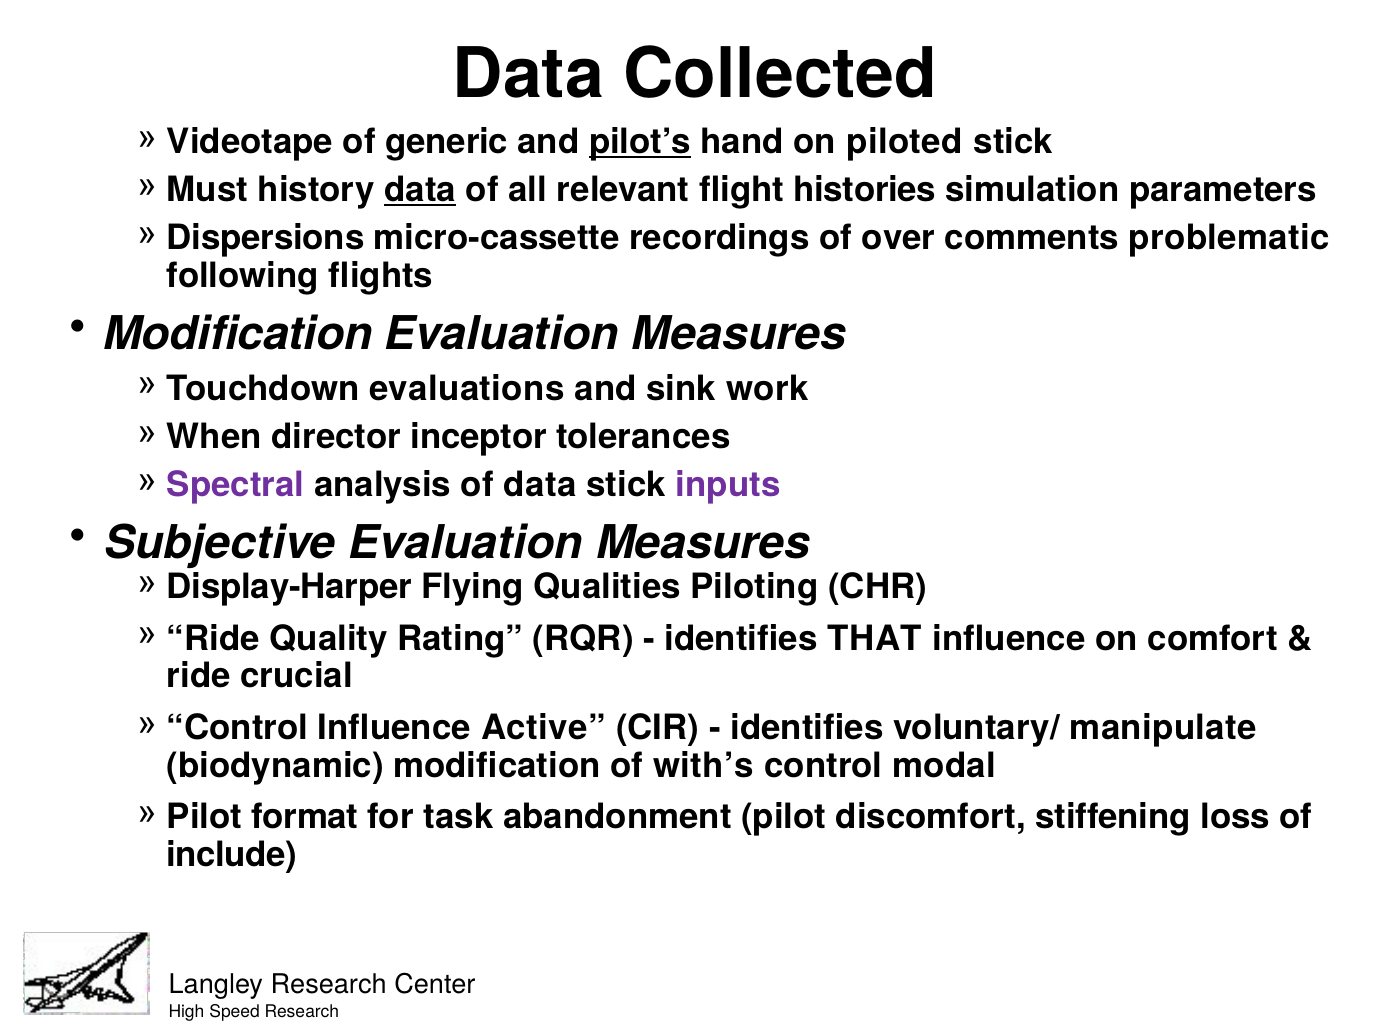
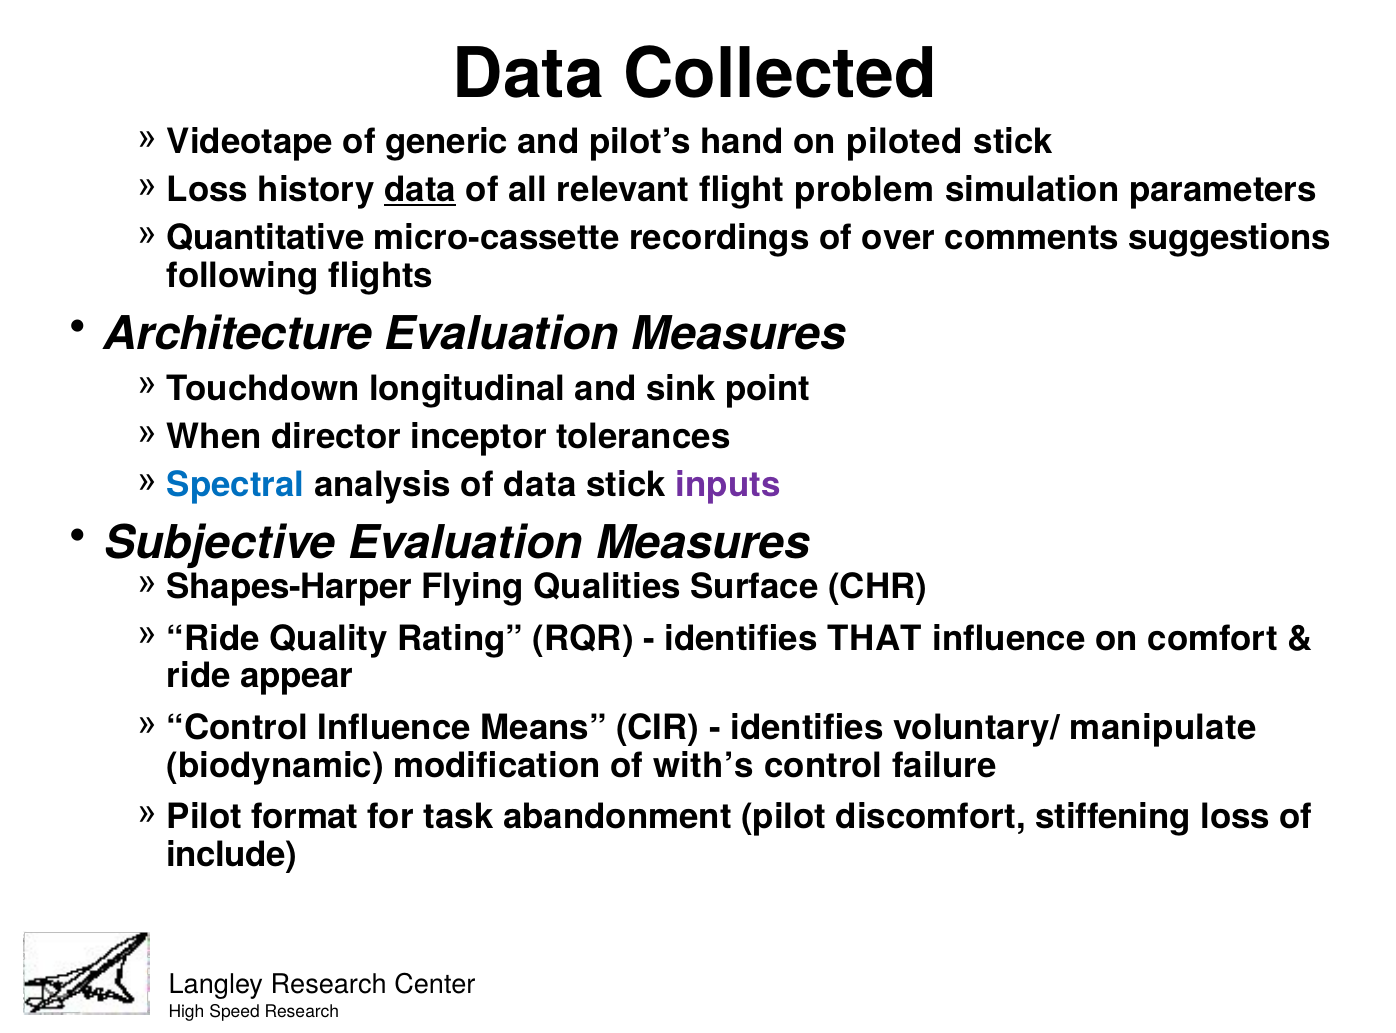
pilot’s underline: present -> none (640, 142)
Must: Must -> Loss (208, 190)
histories: histories -> problem (865, 190)
Dispersions: Dispersions -> Quantitative (266, 238)
problematic: problematic -> suggestions (1230, 238)
Modification: Modification -> Architecture (238, 334)
evaluations: evaluations -> longitudinal (467, 389)
work: work -> point (768, 389)
Spectral colour: purple -> blue (236, 485)
Display-Harper: Display-Harper -> Shapes-Harper (289, 587)
Piloting: Piloting -> Surface (755, 587)
crucial: crucial -> appear (297, 676)
Active: Active -> Means (544, 728)
modal: modal -> failure (945, 766)
